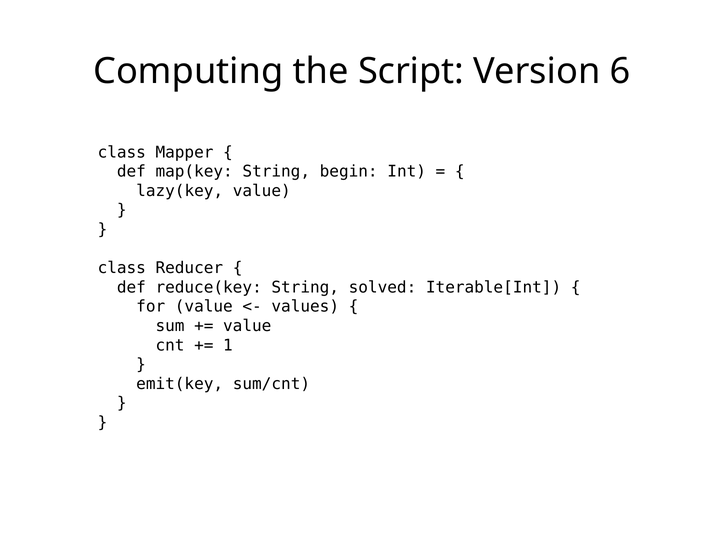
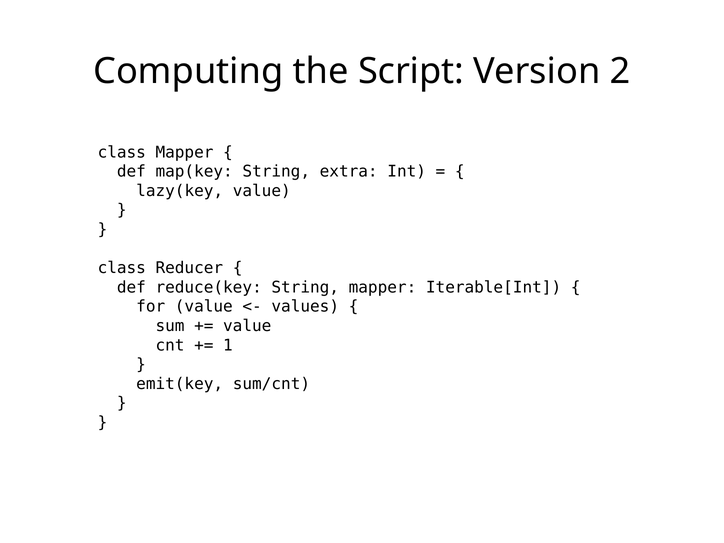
6: 6 -> 2 (620, 71)
begin: begin -> extra (349, 172)
String solved: solved -> mapper (382, 287)
